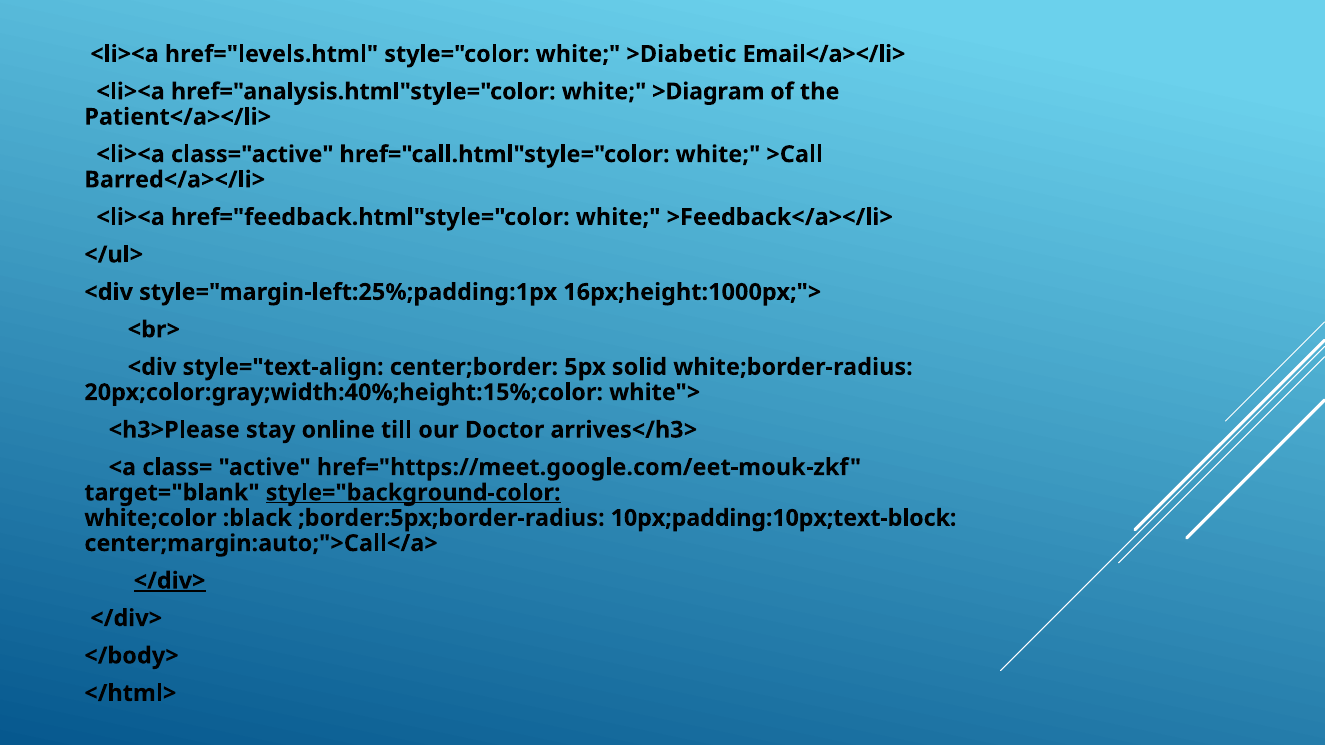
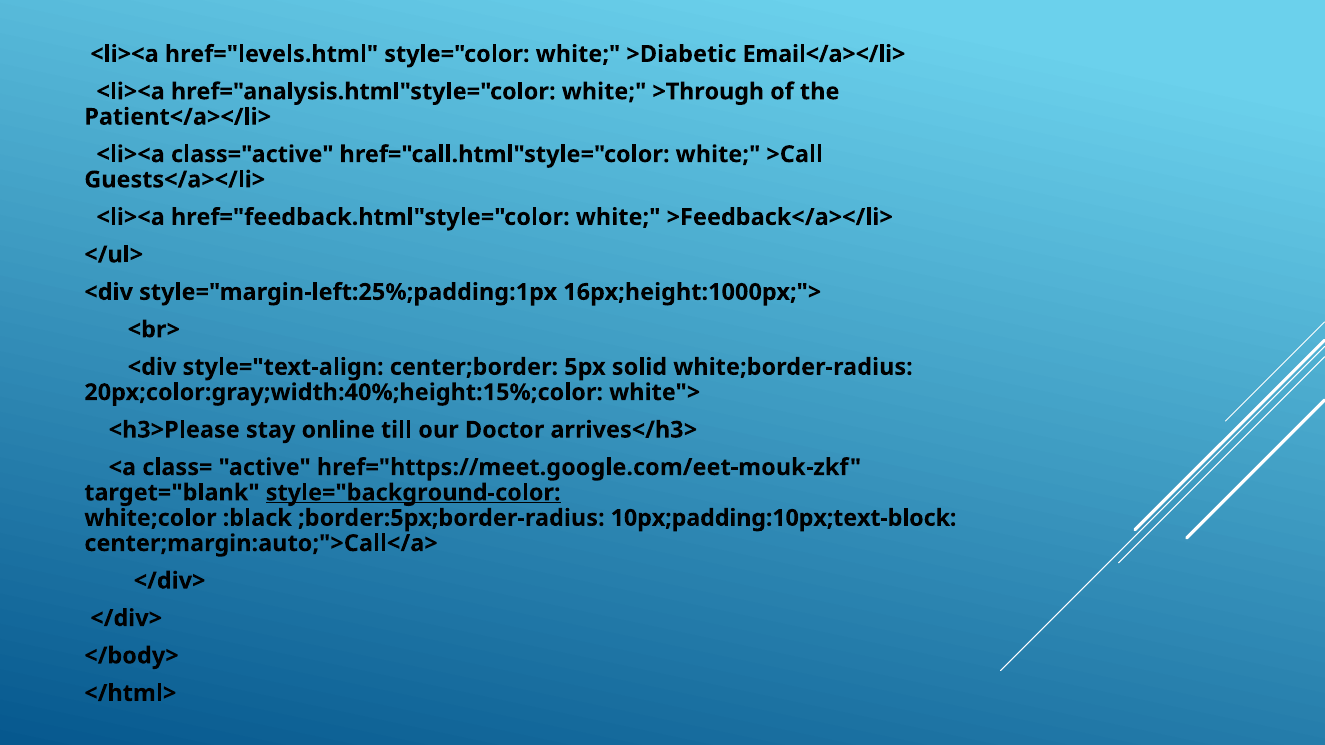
>Diagram: >Diagram -> >Through (708, 92)
Barred</a></li>: Barred</a></li> -> Guests</a></li> (175, 180)
</div> underline: present -> none (170, 581)
